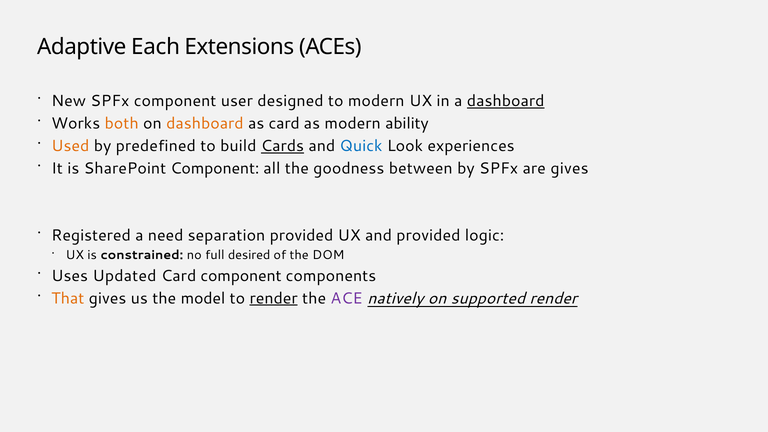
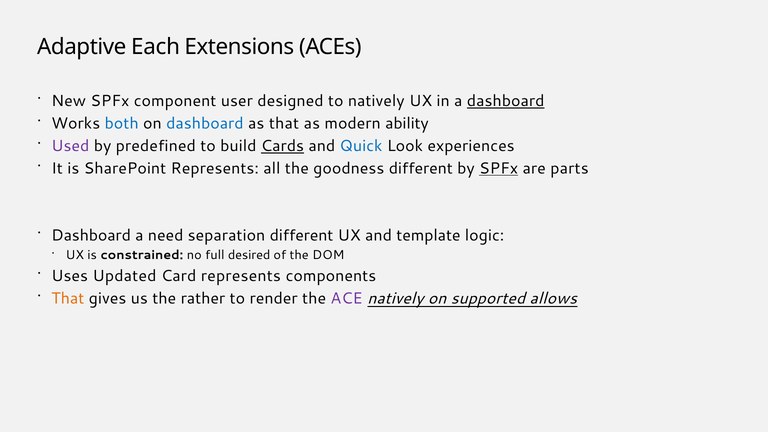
to modern: modern -> natively (376, 101)
both colour: orange -> blue (122, 124)
dashboard colour: orange -> blue (205, 124)
as card: card -> that (284, 124)
Used colour: orange -> purple (70, 146)
SharePoint Component: Component -> Represents (215, 168)
goodness between: between -> different (421, 168)
SPFx underline: none -> present (499, 168)
are gives: gives -> parts (570, 168)
Registered: Registered -> Dashboard (91, 236)
separation provided: provided -> different (302, 236)
and provided: provided -> template (428, 236)
Card component: component -> represents (241, 276)
model: model -> rather (203, 298)
render underline: present -> none (274, 298)
supported render: render -> allows (553, 298)
